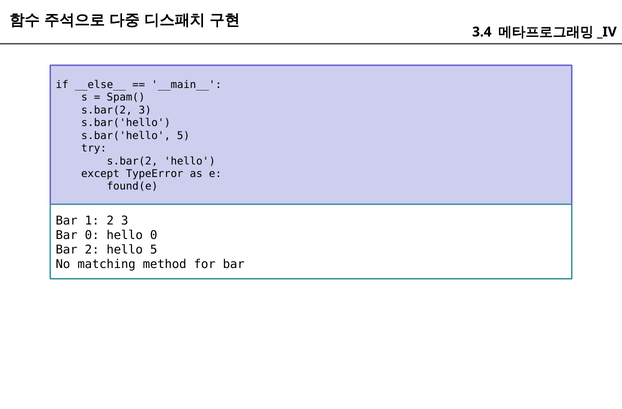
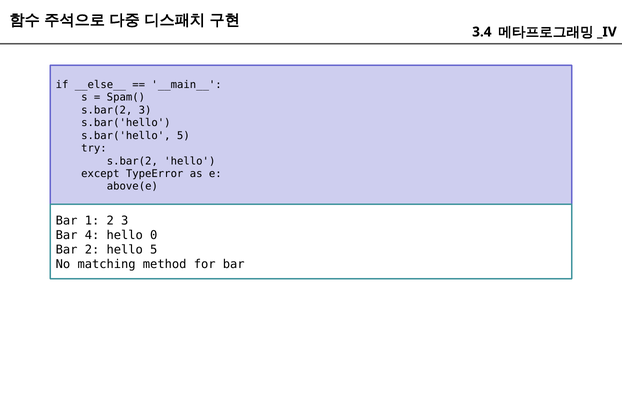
found(e: found(e -> above(e (132, 186)
Bar 0: 0 -> 4 (92, 235)
